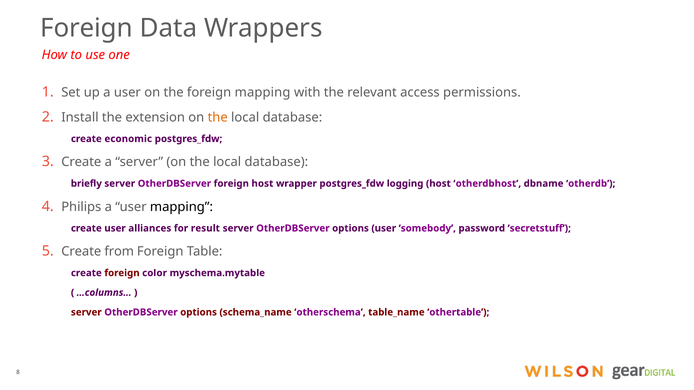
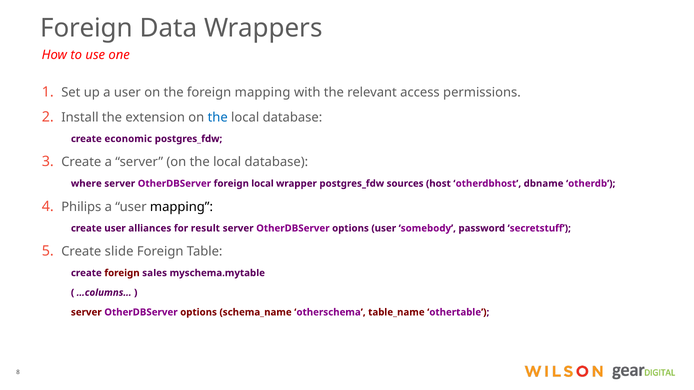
the colour: orange -> blue (218, 118)
briefly: briefly -> where (86, 184)
foreign host: host -> local (263, 184)
logging: logging -> sources (405, 184)
from: from -> slide (119, 252)
color: color -> sales (155, 273)
